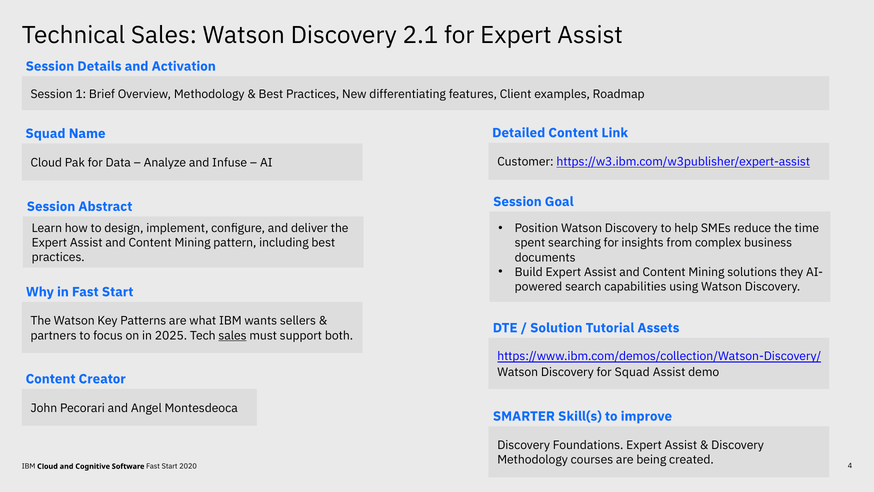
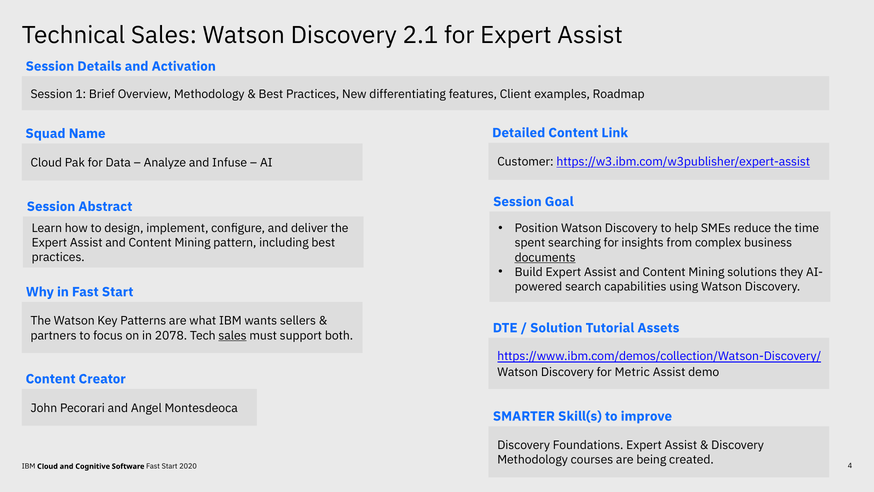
documents underline: none -> present (545, 257)
2025: 2025 -> 2078 (171, 335)
for Squad: Squad -> Metric (632, 372)
